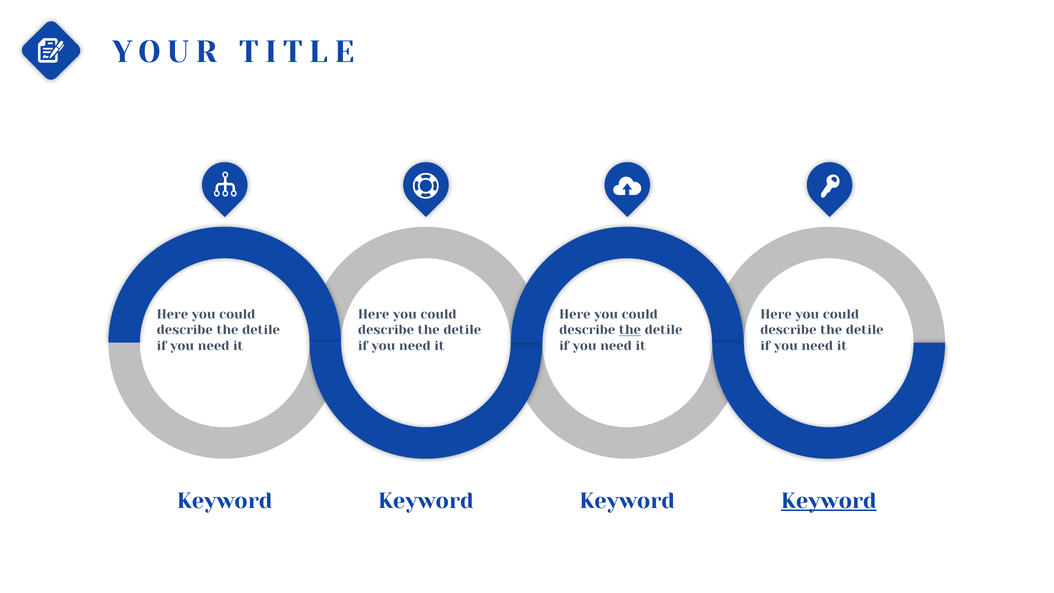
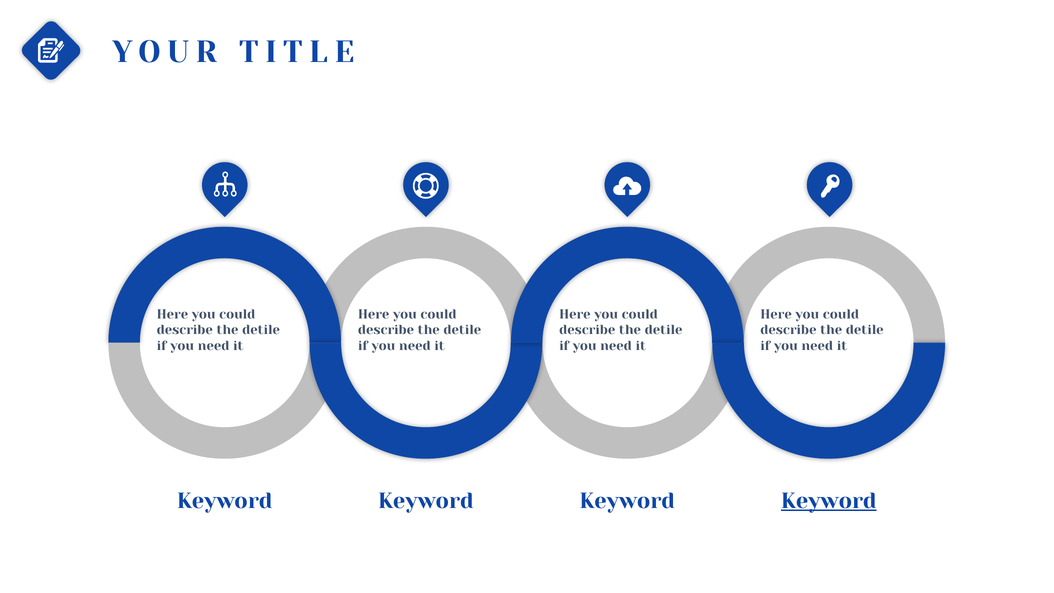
the underline: present -> none (630, 330)
